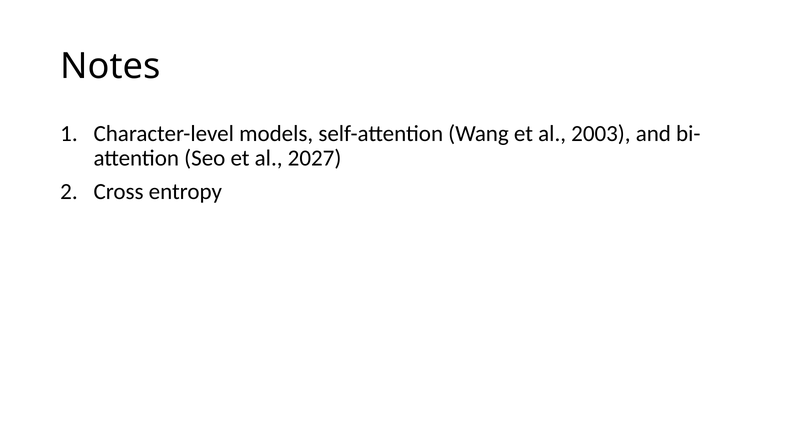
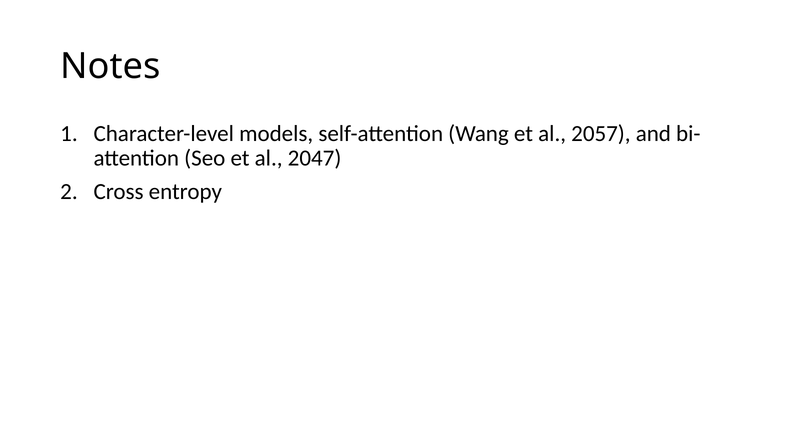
2003: 2003 -> 2057 (601, 134)
2027: 2027 -> 2047 (315, 158)
